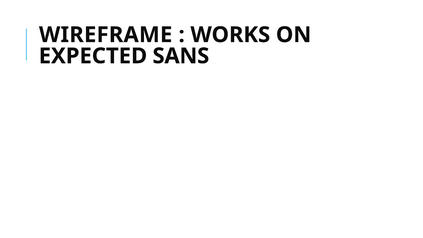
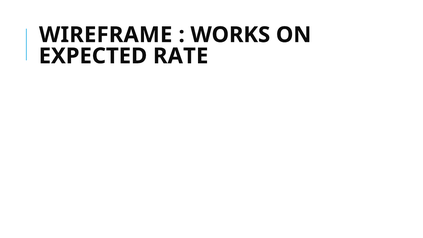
SANS: SANS -> RATE (181, 56)
